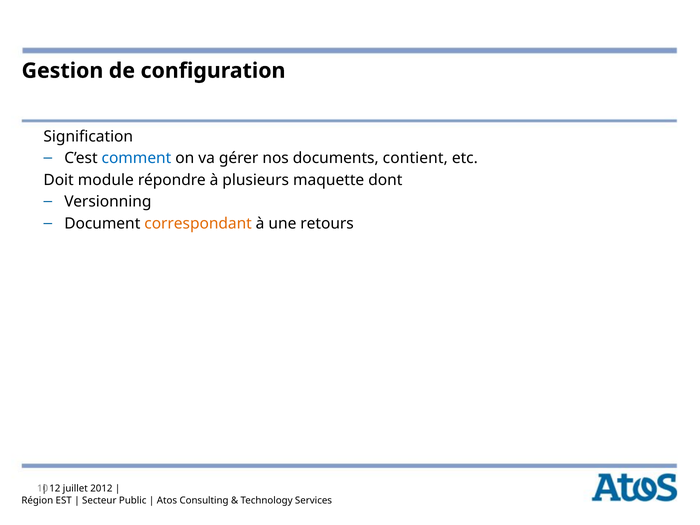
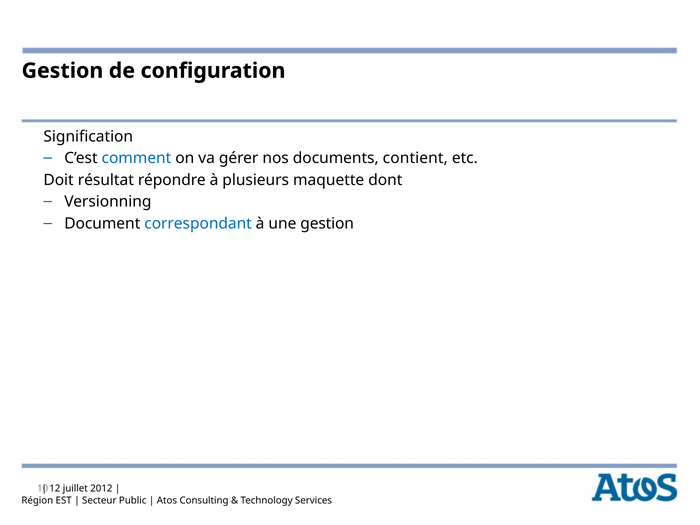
module: module -> résultat (106, 180)
correspondant colour: orange -> blue (198, 224)
une retours: retours -> gestion (327, 224)
